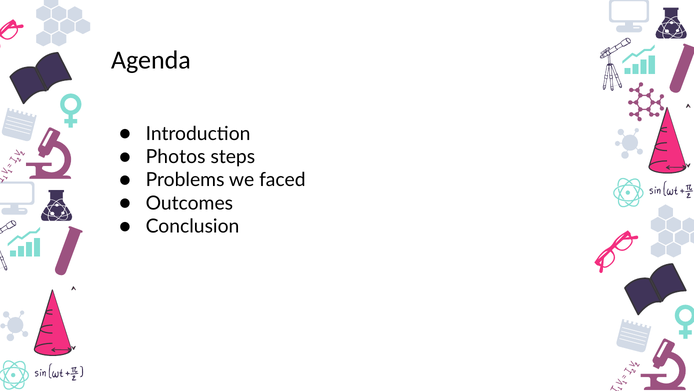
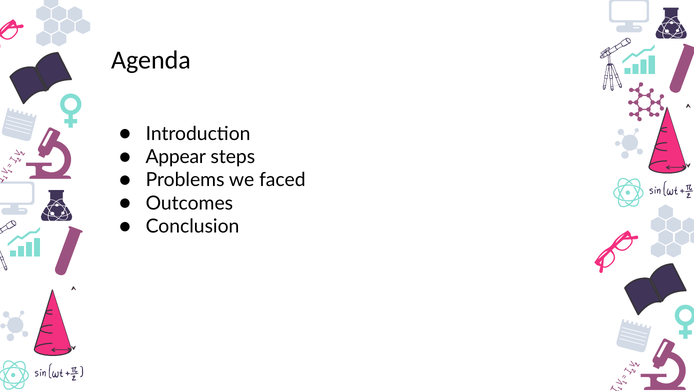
Photos: Photos -> Appear (176, 157)
